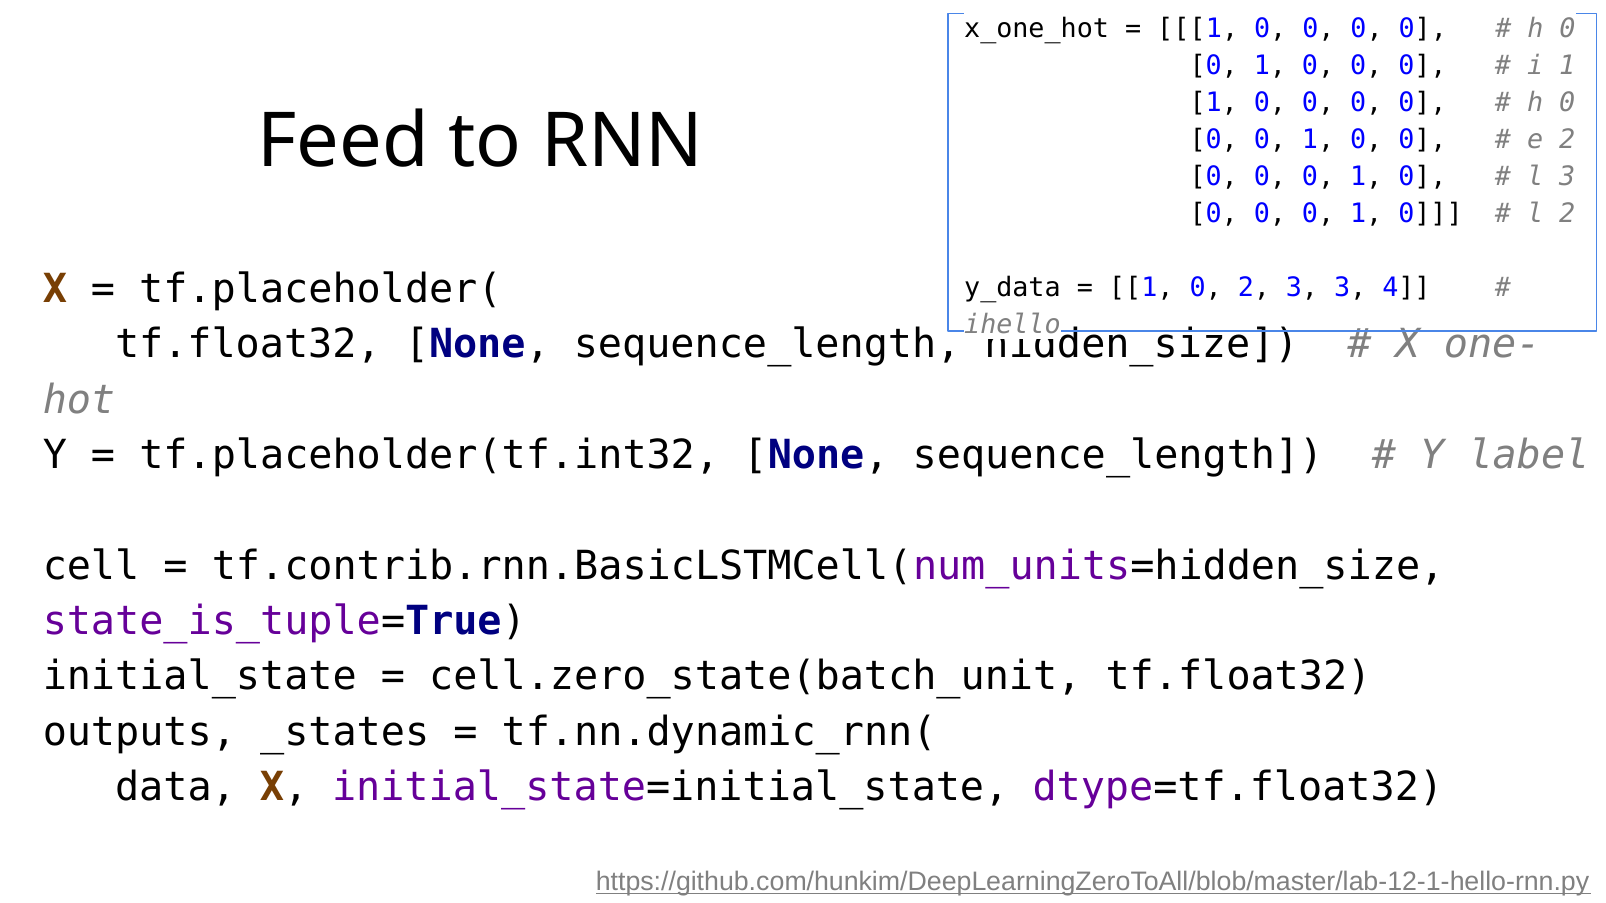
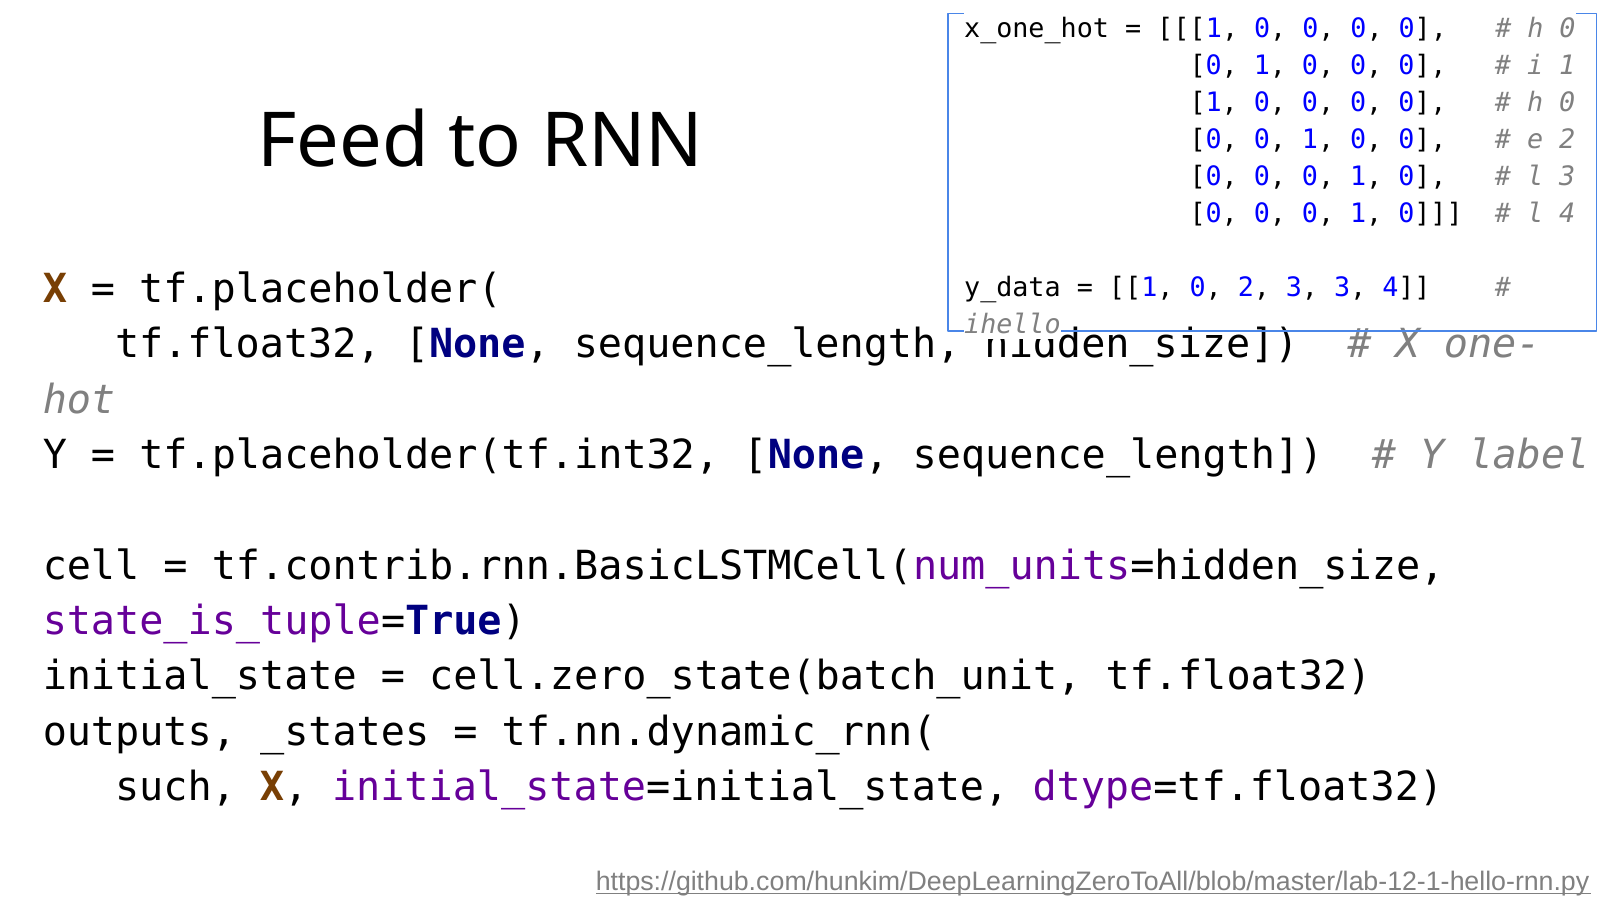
l 2: 2 -> 4 (1567, 214)
data: data -> such (175, 788)
